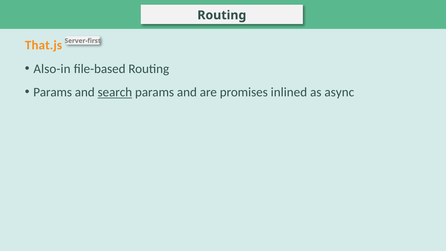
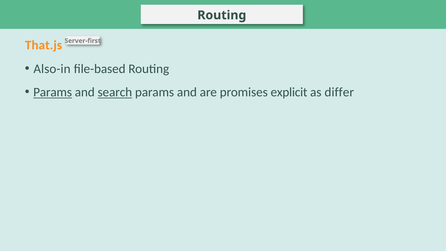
Params underline: none -> present (53, 92)
inlined: inlined -> explicit (289, 92)
async: async -> differ (339, 92)
